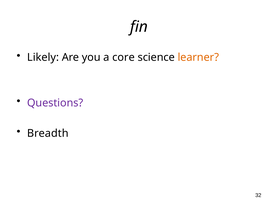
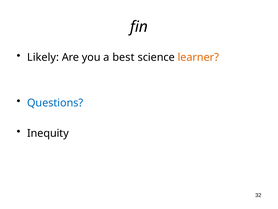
core: core -> best (123, 57)
Questions colour: purple -> blue (55, 103)
Breadth: Breadth -> Inequity (48, 133)
